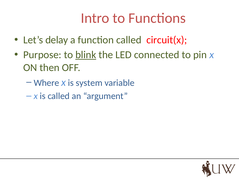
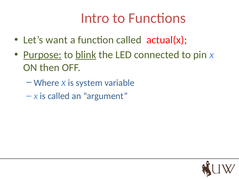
delay: delay -> want (57, 40)
circuit(x: circuit(x -> actual(x (167, 40)
Purpose underline: none -> present (42, 55)
